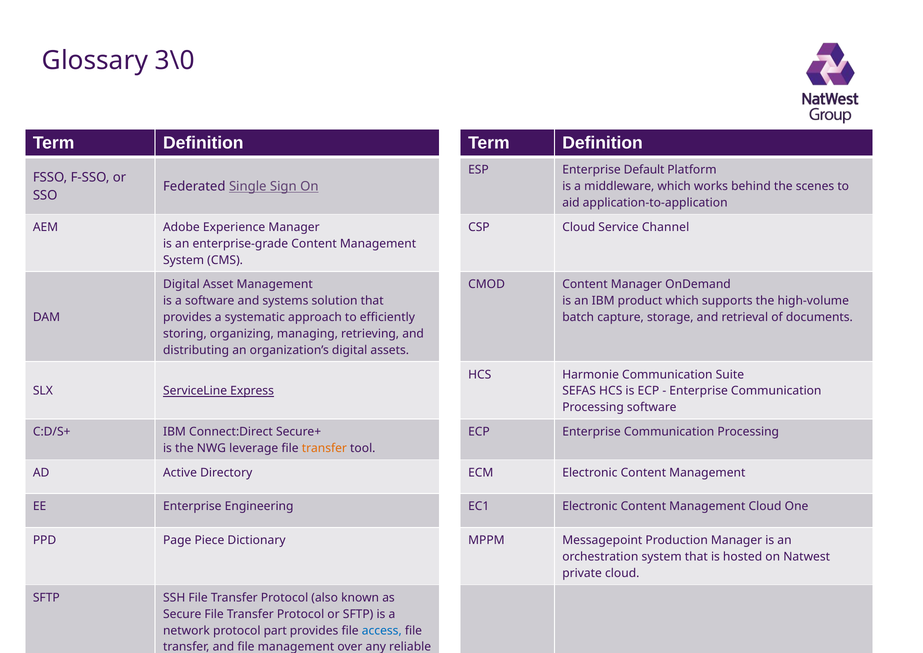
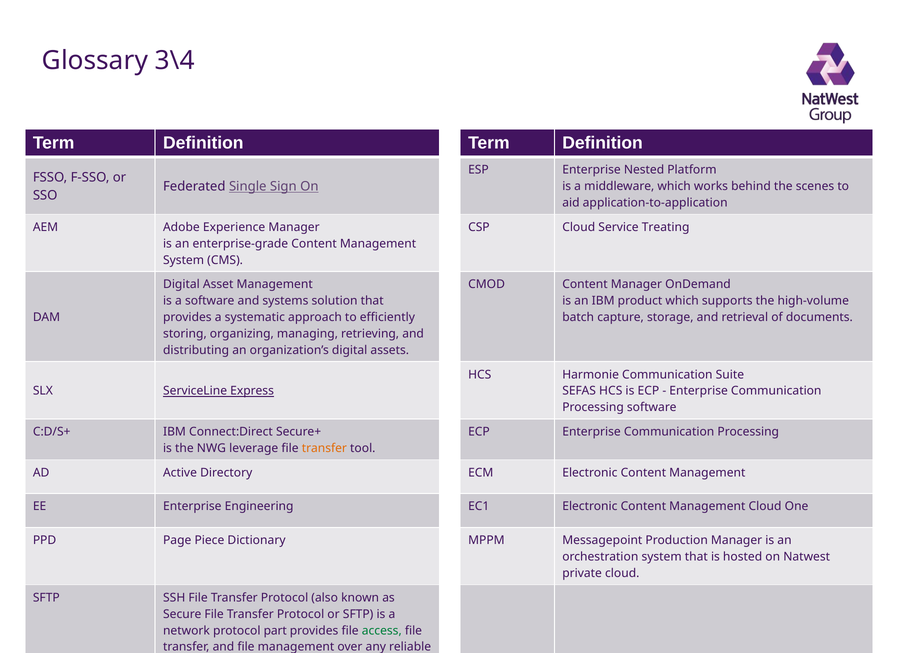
3\0: 3\0 -> 3\4 (175, 60)
Default: Default -> Nested (644, 170)
Channel: Channel -> Treating (666, 227)
access colour: blue -> green (382, 630)
